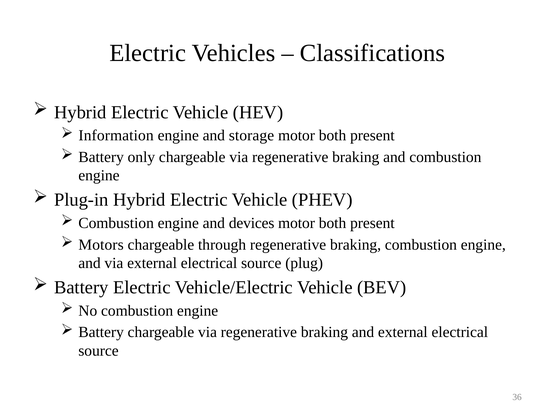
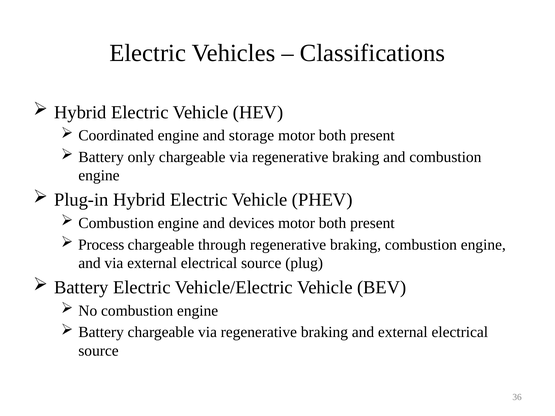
Information: Information -> Coordinated (116, 136)
Motors: Motors -> Process (101, 245)
